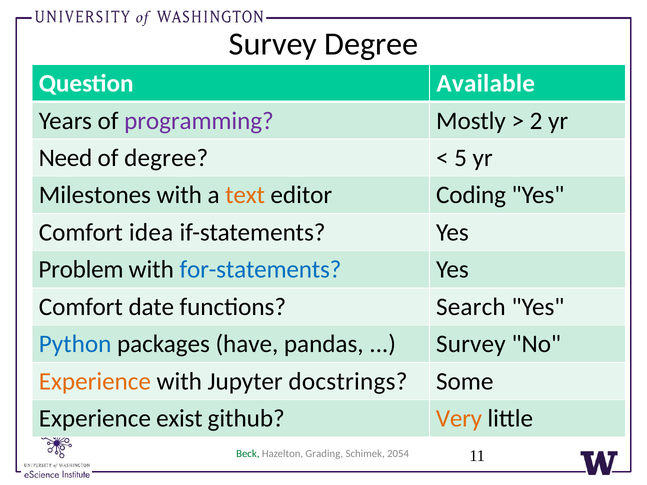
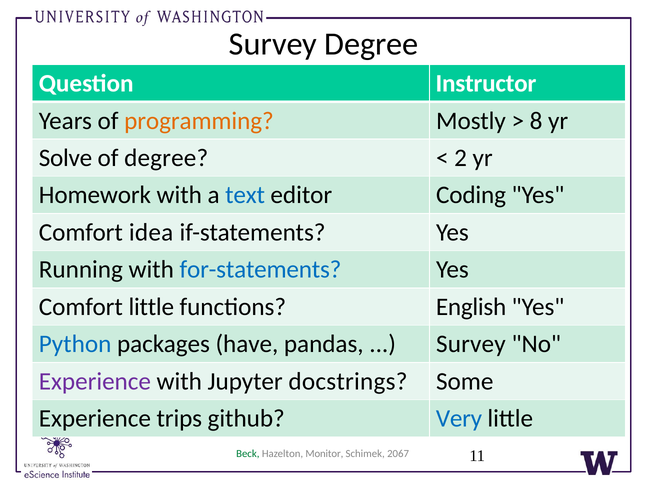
Available: Available -> Instructor (486, 84)
programming colour: purple -> orange (199, 121)
2: 2 -> 8 (536, 121)
Need: Need -> Solve (65, 158)
5: 5 -> 2 (461, 158)
Milestones: Milestones -> Homework (95, 195)
text colour: orange -> blue (245, 195)
Problem: Problem -> Running (81, 270)
Comfort date: date -> little (151, 307)
Search: Search -> English (471, 307)
Experience colour: orange -> purple (95, 381)
exist: exist -> trips (179, 419)
Very colour: orange -> blue (459, 419)
Grading: Grading -> Monitor (324, 454)
2054: 2054 -> 2067 (398, 454)
